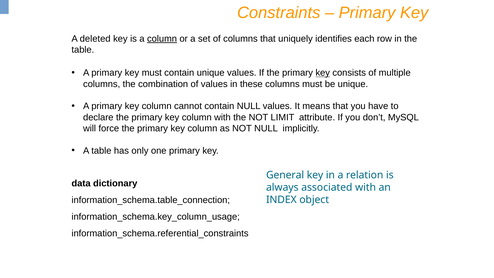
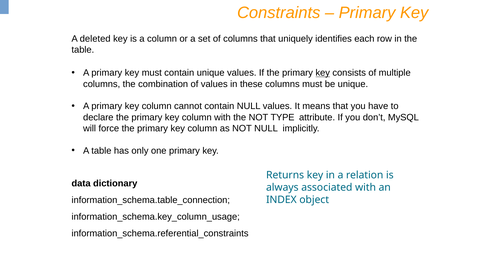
column underline: present -> none (162, 39)
LIMIT: LIMIT -> TYPE (283, 117)
General: General -> Returns (285, 175)
